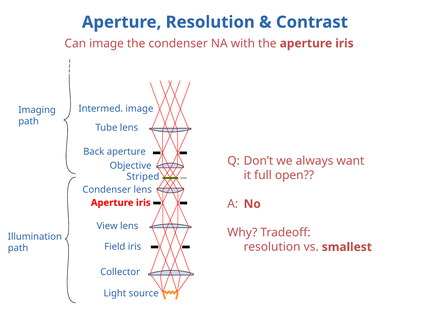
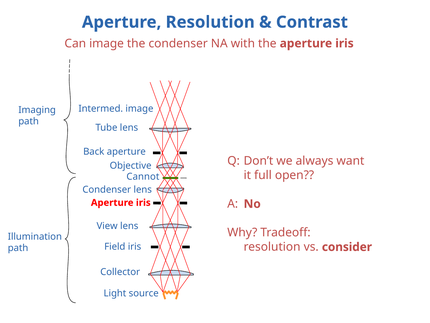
Striped: Striped -> Cannot (143, 176)
smallest: smallest -> consider (347, 247)
